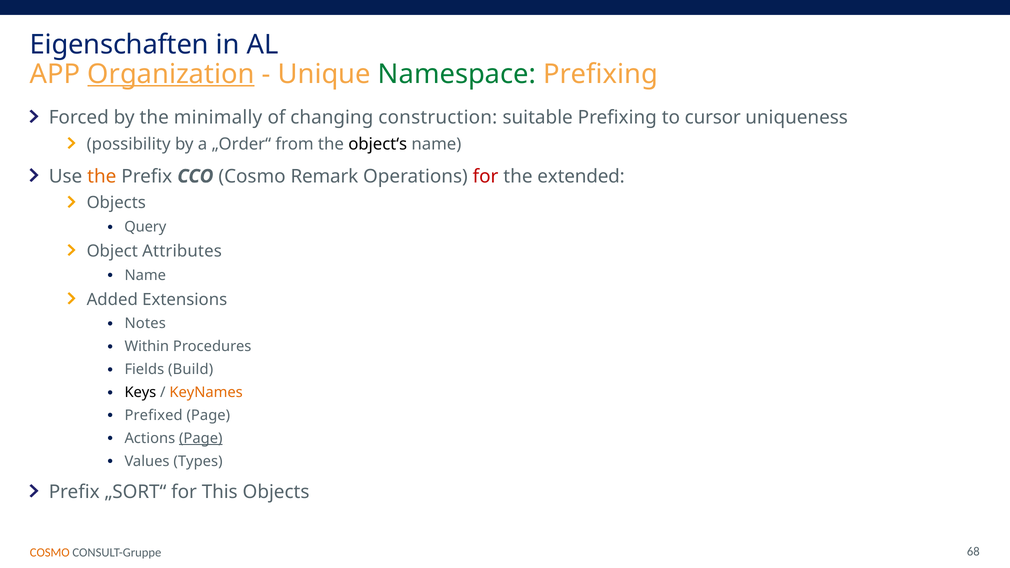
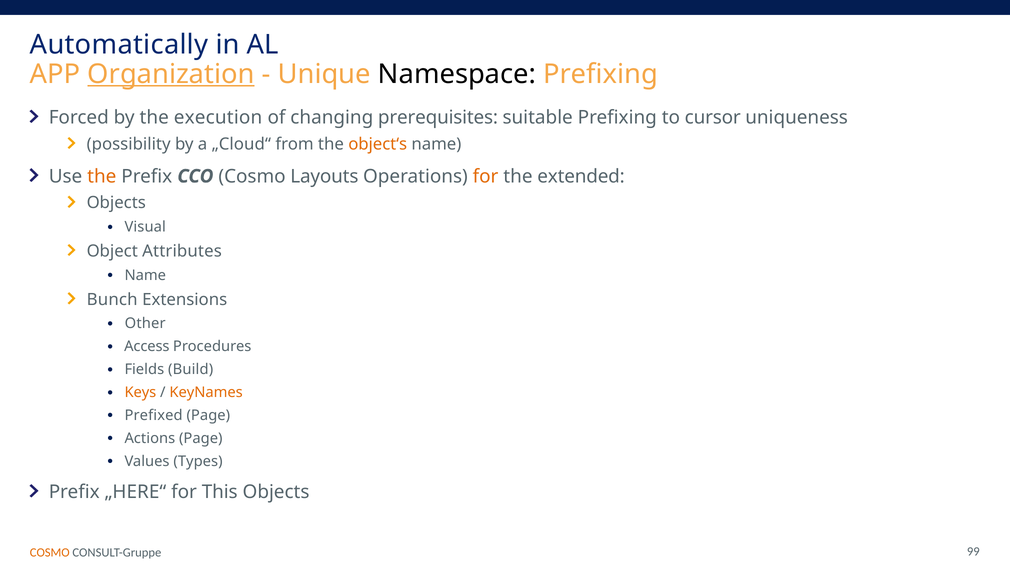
Eigenschaften: Eigenschaften -> Automatically (119, 45)
Namespace colour: green -> black (457, 74)
minimally: minimally -> execution (218, 118)
construction: construction -> prerequisites (438, 118)
„Order“: „Order“ -> „Cloud“ (241, 144)
object‘s colour: black -> orange (378, 144)
Remark: Remark -> Layouts (324, 176)
for colour: red -> orange (486, 176)
Query: Query -> Visual (145, 227)
Added: Added -> Bunch (112, 300)
Notes: Notes -> Other (145, 324)
Within: Within -> Access (147, 347)
Keys colour: black -> orange (140, 392)
Page underline: present -> none (201, 438)
„SORT“: „SORT“ -> „HERE“ (135, 492)
68: 68 -> 99 (973, 552)
